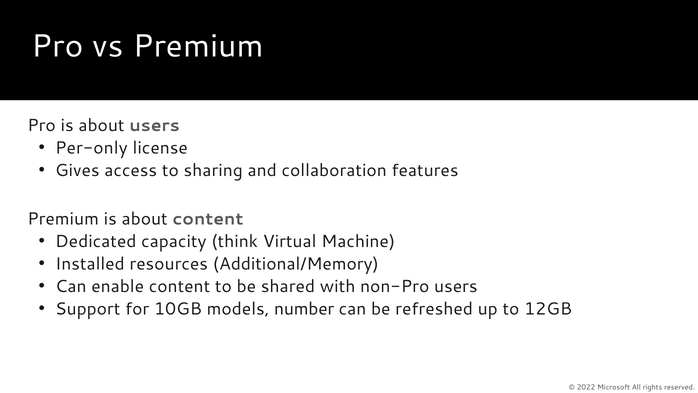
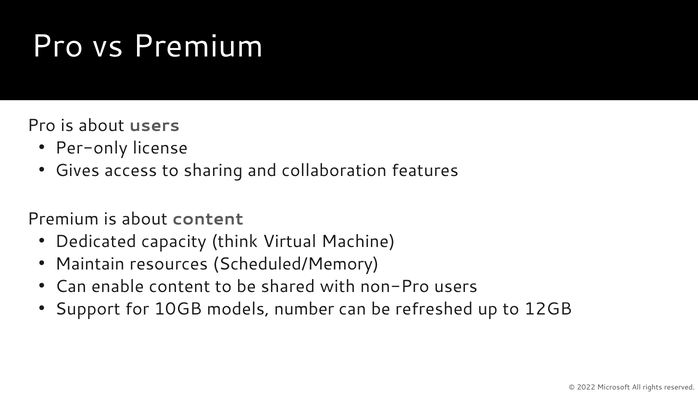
Installed: Installed -> Maintain (90, 264)
Additional/Memory: Additional/Memory -> Scheduled/Memory (296, 264)
